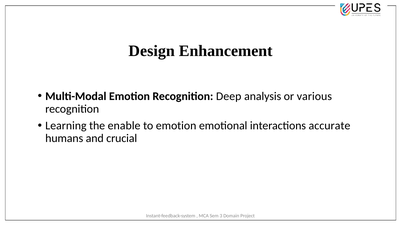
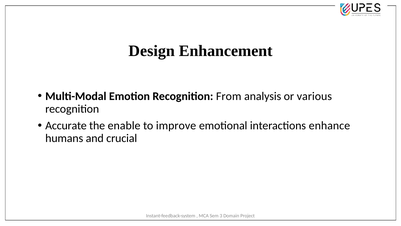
Deep: Deep -> From (229, 96)
Learning: Learning -> Accurate (66, 125)
to emotion: emotion -> improve (176, 125)
accurate: accurate -> enhance (329, 125)
